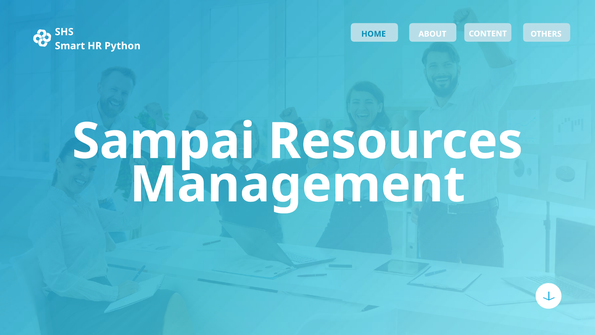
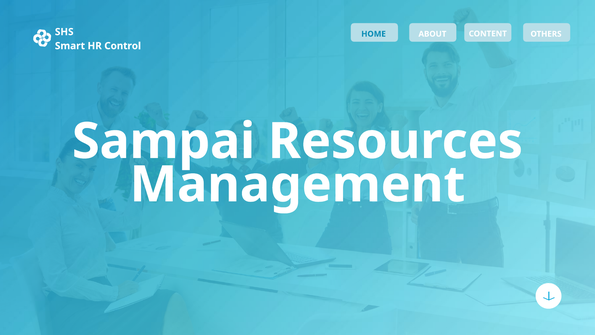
Python: Python -> Control (123, 46)
